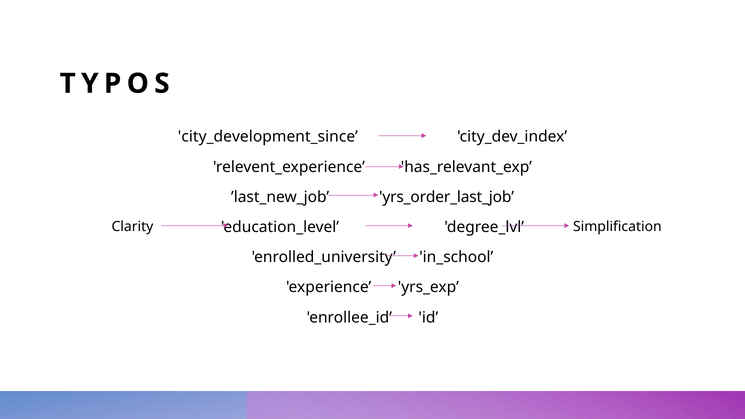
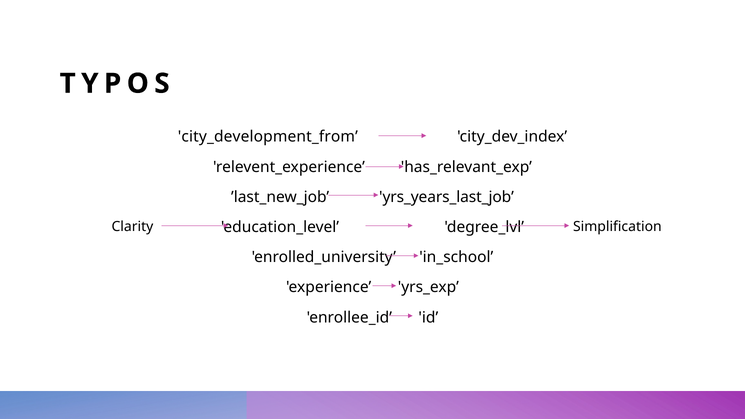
city_development_since: city_development_since -> city_development_from (268, 137)
yrs_order_last_job: yrs_order_last_job -> yrs_years_last_job (447, 197)
